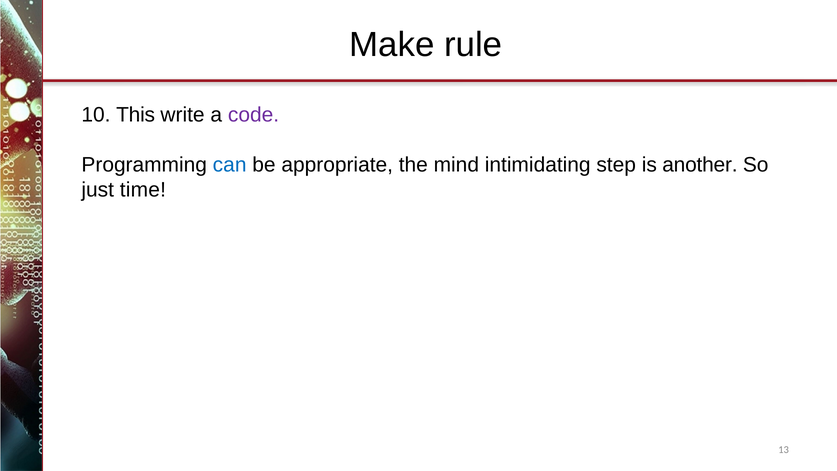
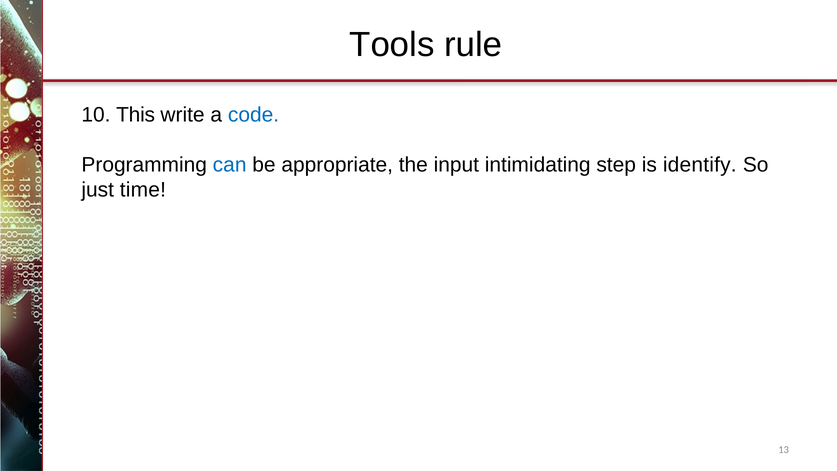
Make: Make -> Tools (392, 45)
code colour: purple -> blue (254, 115)
mind: mind -> input (456, 165)
another: another -> identify (700, 165)
